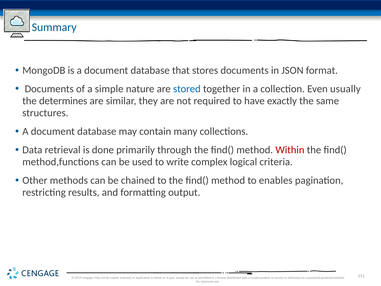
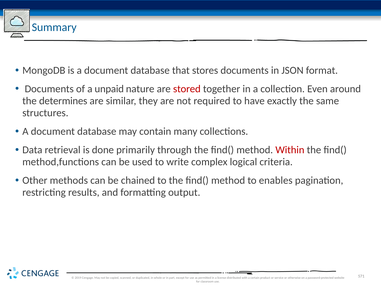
simple: simple -> unpaid (109, 89)
stored colour: blue -> red (187, 89)
usually: usually -> around (345, 89)
